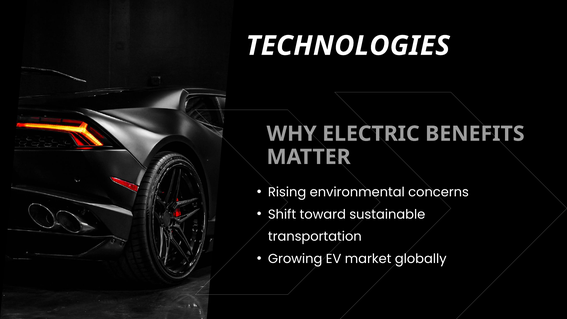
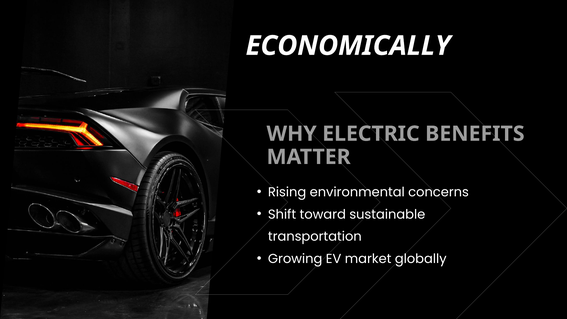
TECHNOLOGIES: TECHNOLOGIES -> ECONOMICALLY (348, 46)
